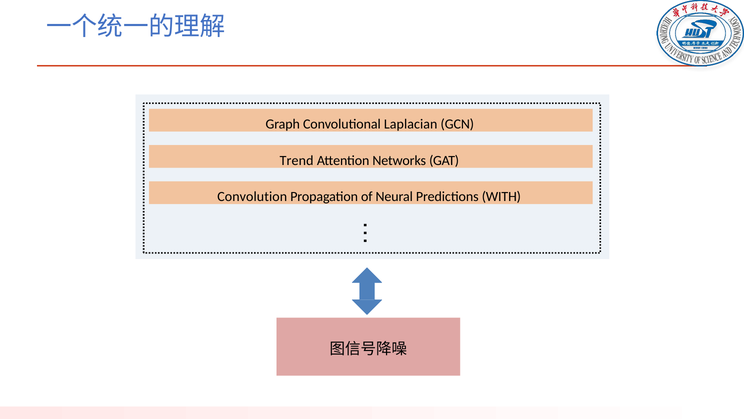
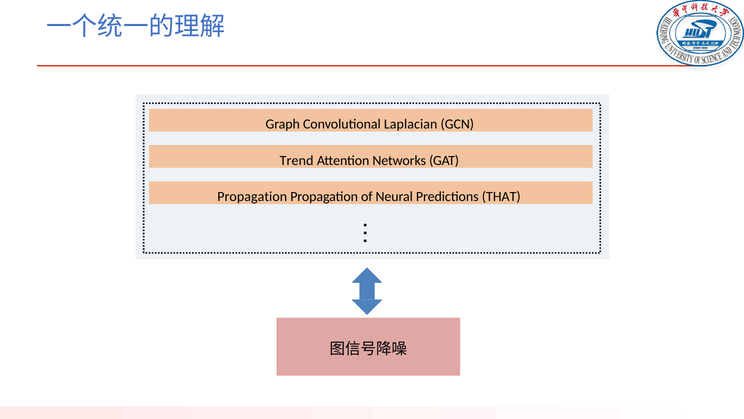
Convolution: Convolution -> Propagation (252, 196)
WITH: WITH -> THAT (501, 196)
